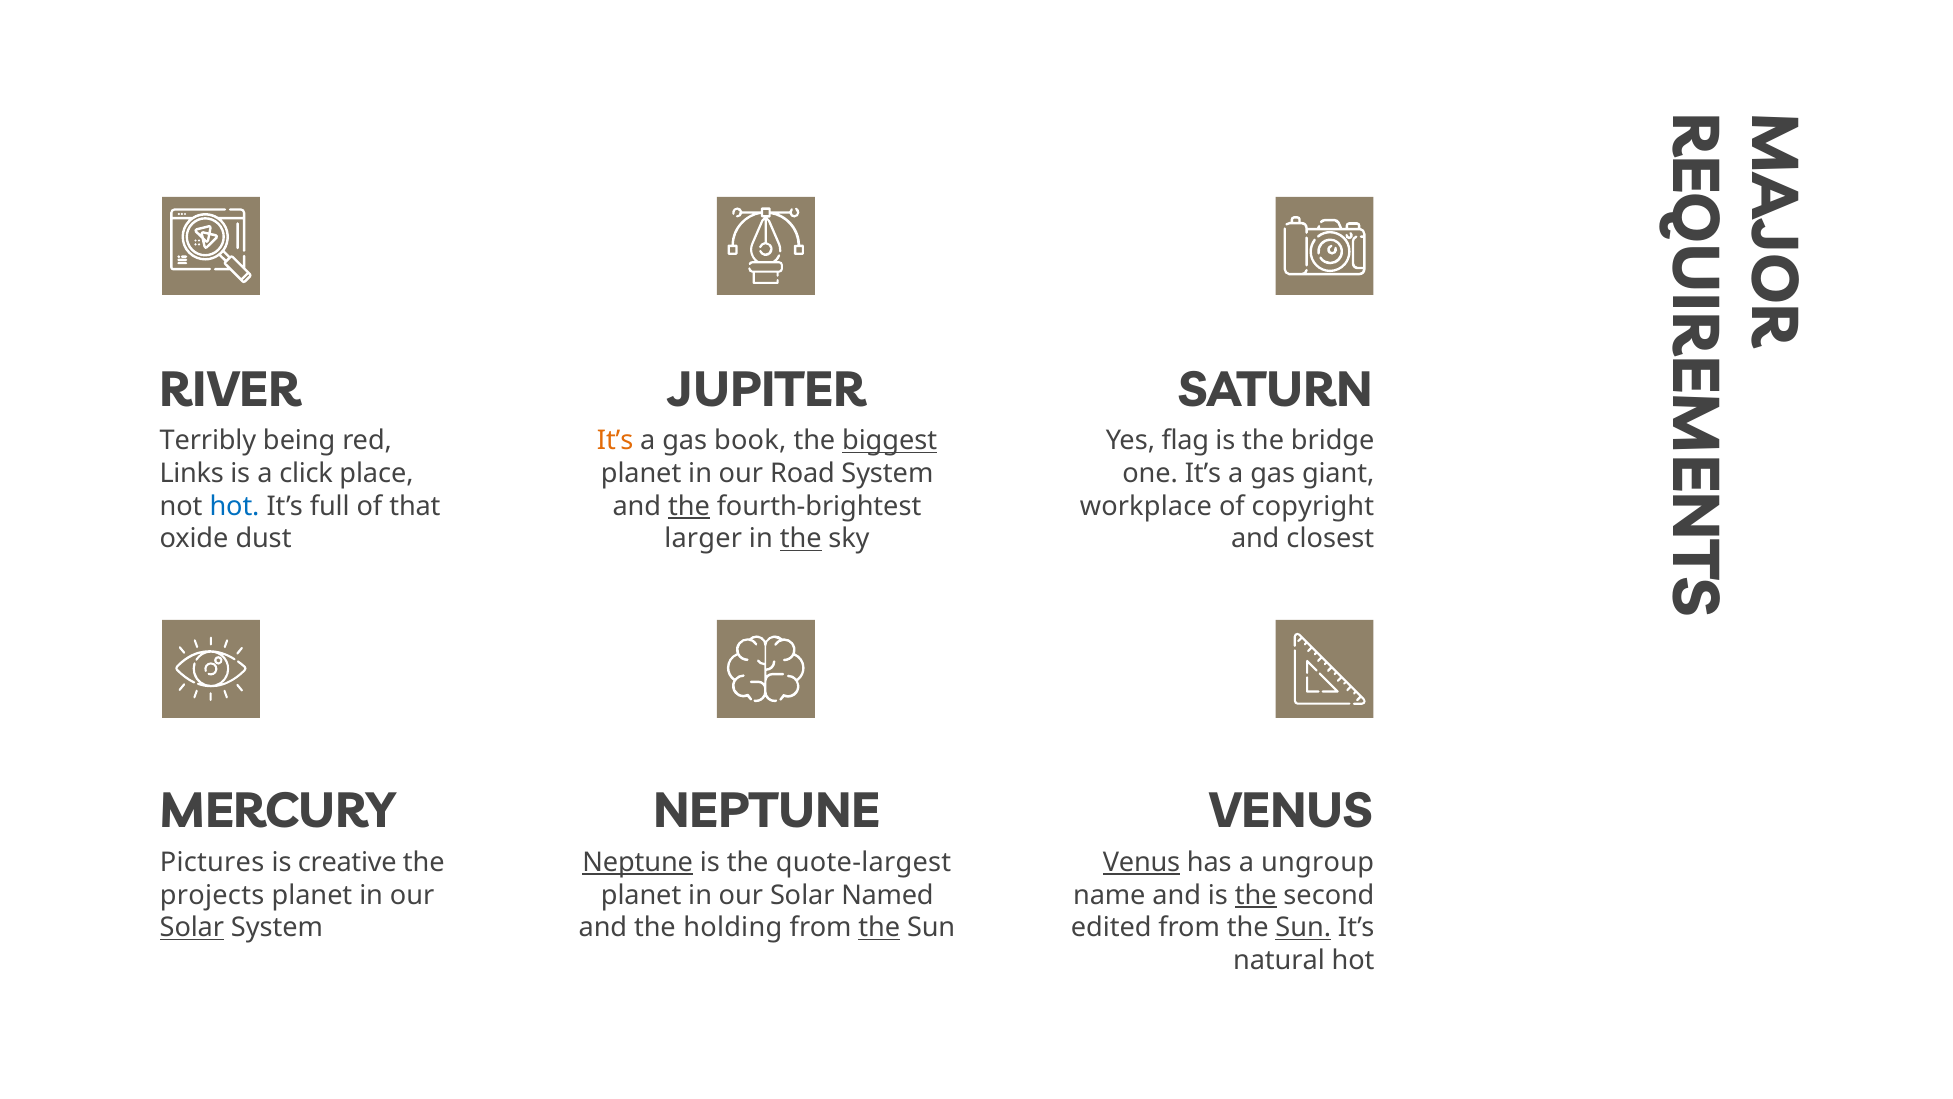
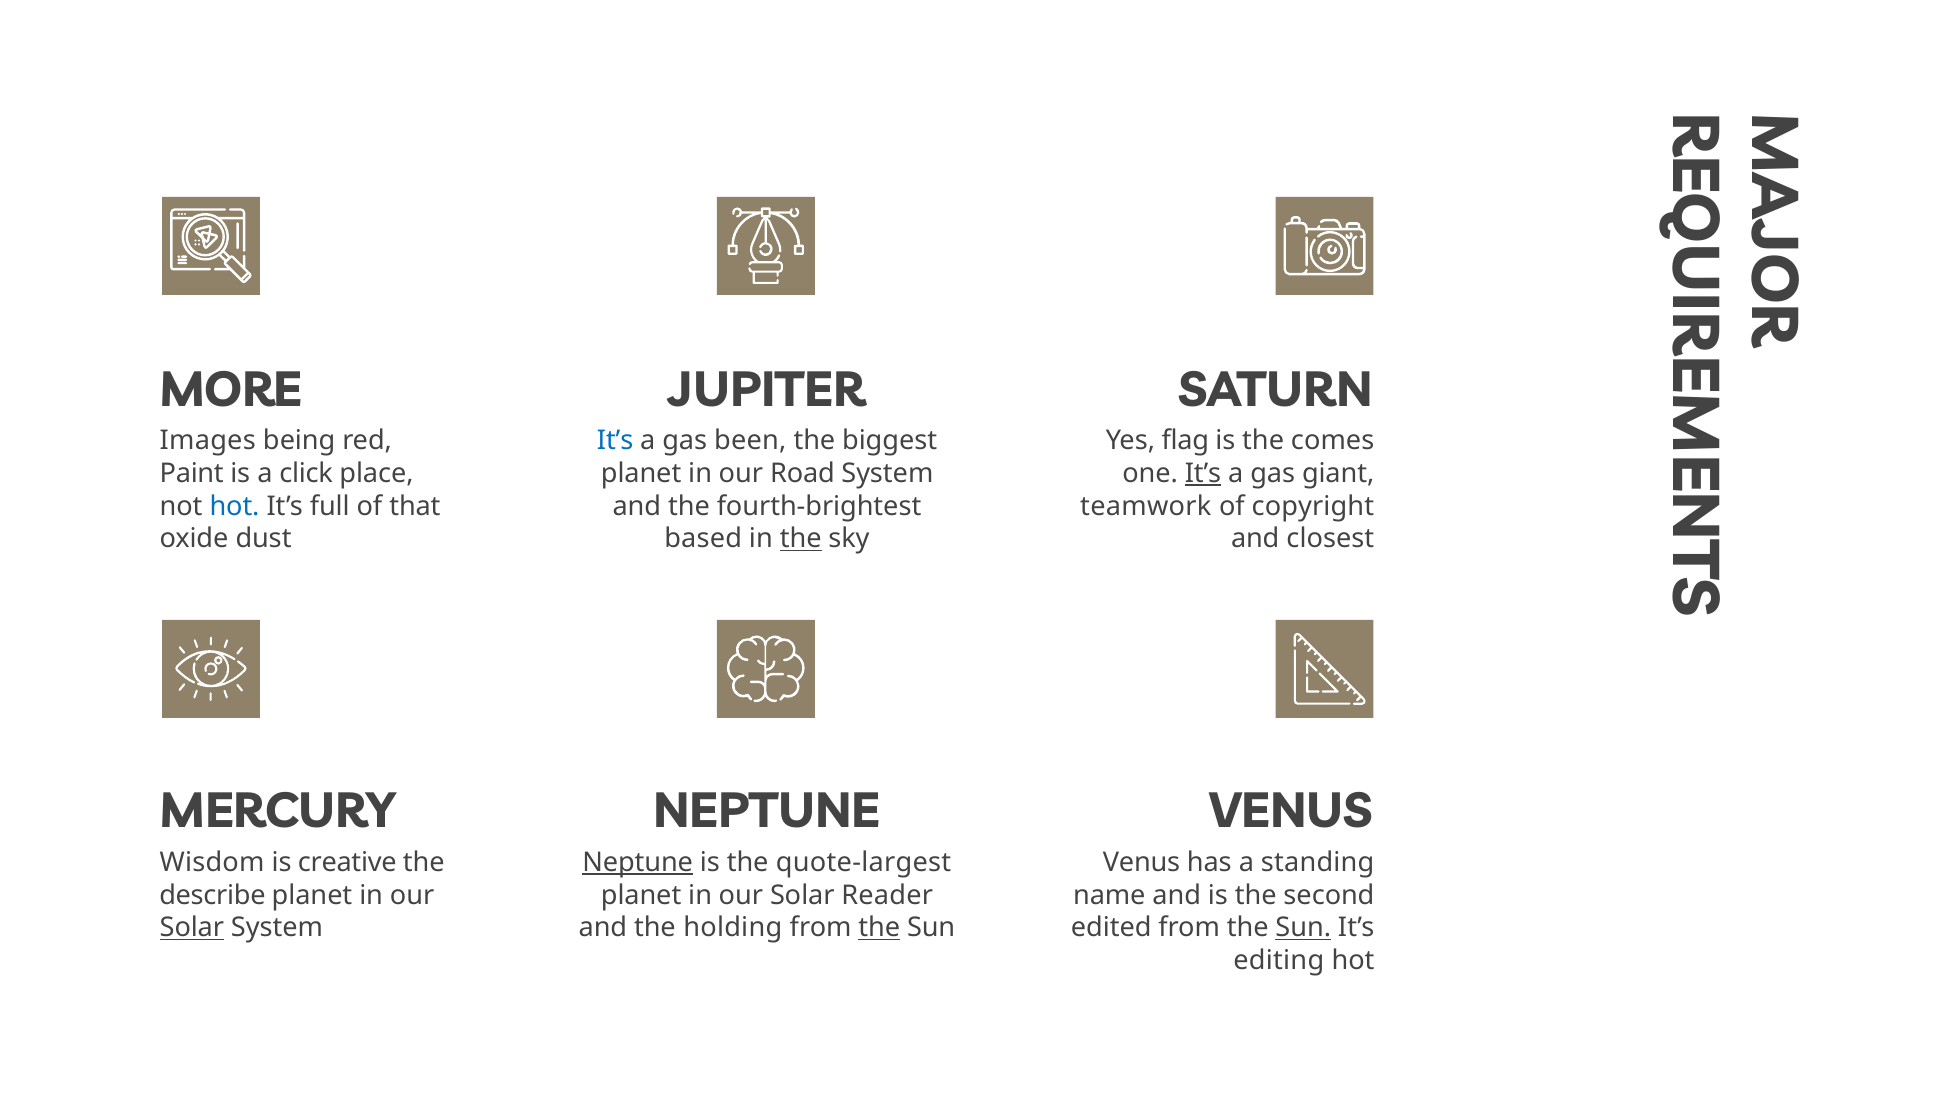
RIVER: RIVER -> MORE (231, 390)
Terribly: Terribly -> Images (208, 441)
It’s colour: orange -> blue (615, 441)
book: book -> been (750, 441)
biggest underline: present -> none (890, 441)
bridge: bridge -> comes (1333, 441)
Links: Links -> Paint (192, 473)
It’s underline: none -> present (1203, 473)
the underline: present -> none (689, 506)
workplace: workplace -> teamwork (1146, 506)
larger: larger -> based (703, 538)
Pictures: Pictures -> Wisdom (212, 862)
Venus underline: present -> none (1141, 862)
ungroup: ungroup -> standing (1318, 862)
projects: projects -> describe (212, 895)
Named: Named -> Reader (887, 895)
the underline: present -> none (1256, 895)
natural: natural -> editing (1279, 960)
